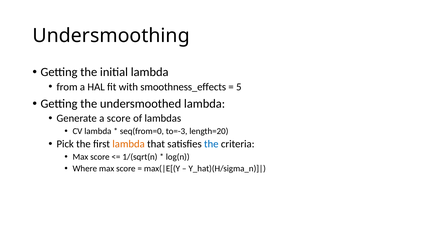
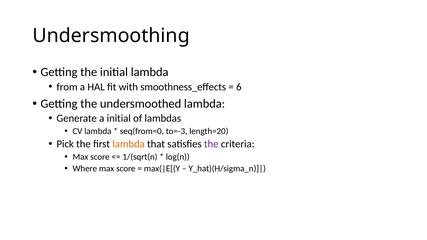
5: 5 -> 6 (239, 87)
a score: score -> initial (119, 119)
the colour: blue -> purple (211, 144)
